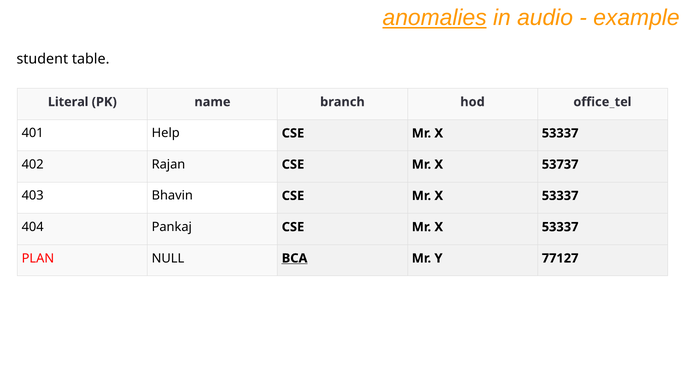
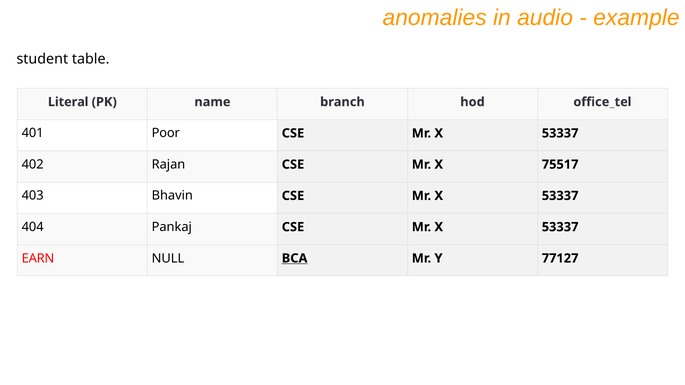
anomalies underline: present -> none (435, 18)
Help: Help -> Poor (166, 133)
53737: 53737 -> 75517 (560, 165)
PLAN: PLAN -> EARN (38, 258)
